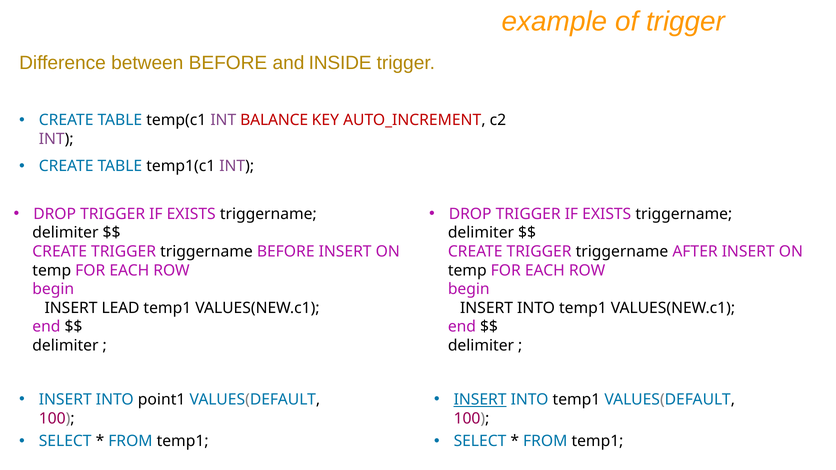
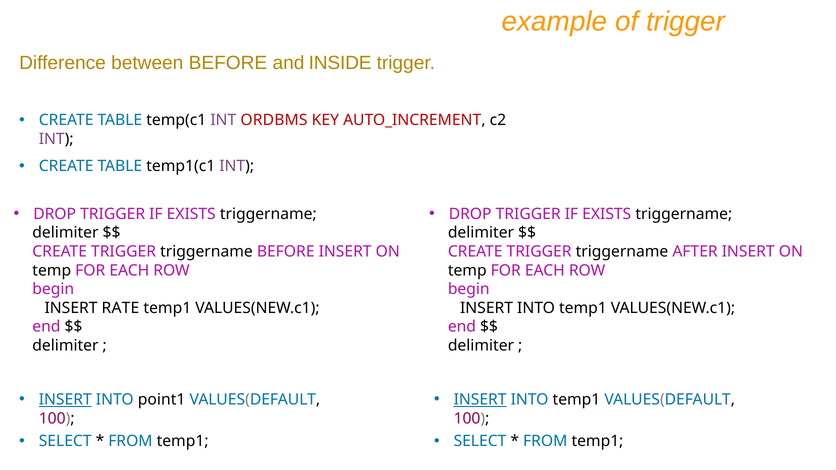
BALANCE: BALANCE -> ORDBMS (274, 120)
LEAD: LEAD -> RATE (120, 308)
INSERT underline: none -> present (65, 400)
